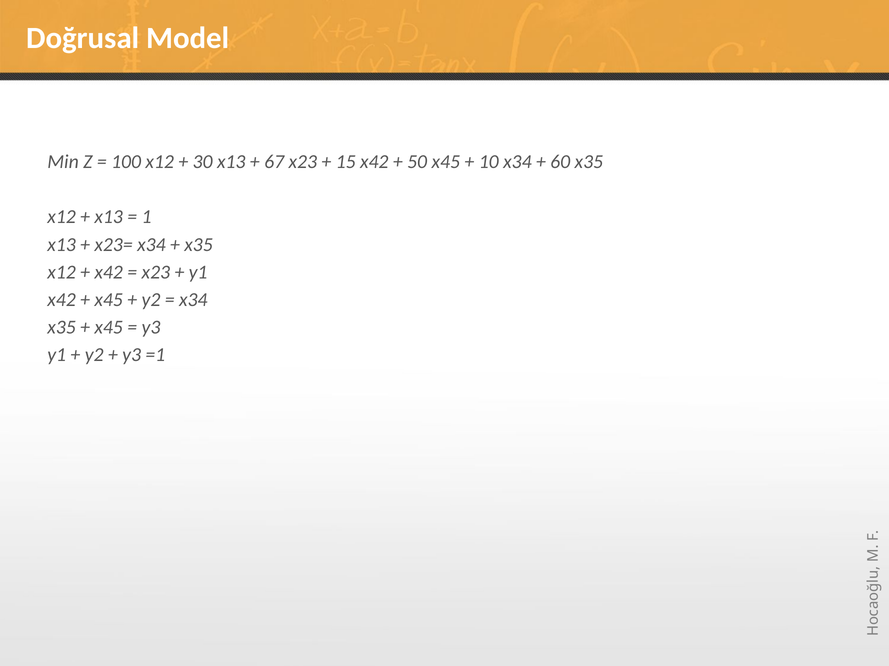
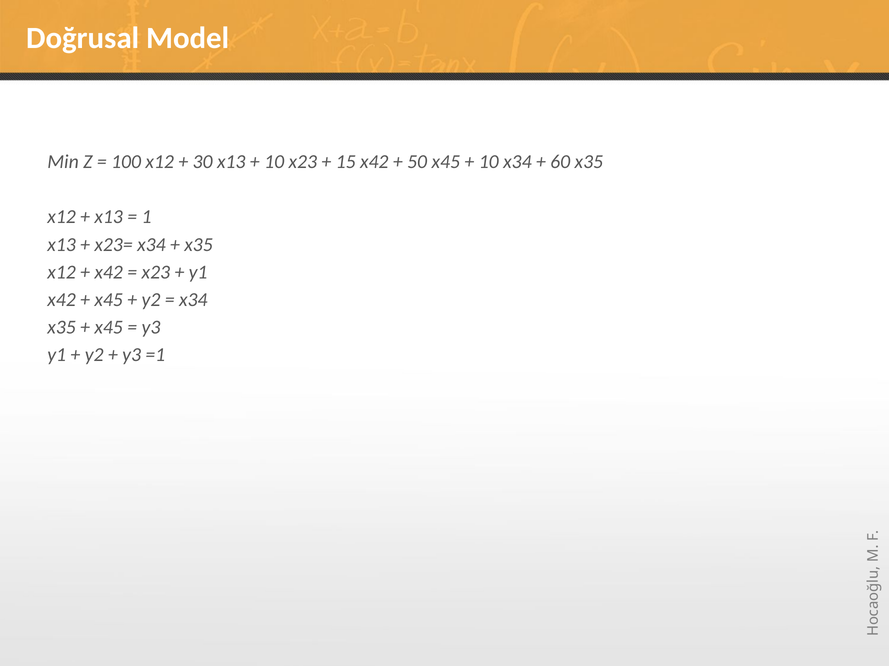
67: 67 -> 10 (274, 162)
